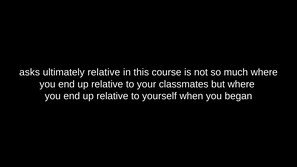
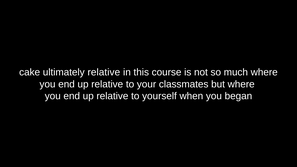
asks: asks -> cake (30, 72)
